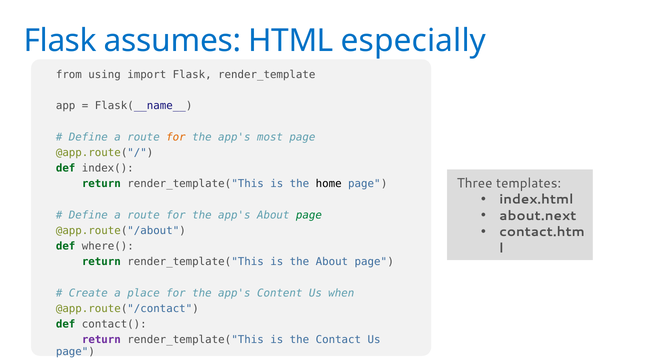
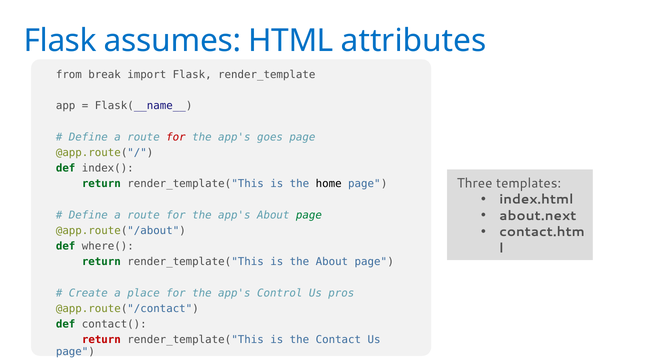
especially: especially -> attributes (414, 41)
using: using -> break (105, 75)
for colour: orange -> red (176, 137)
most: most -> goes (270, 137)
Content: Content -> Control (280, 293)
when: when -> pros (341, 293)
return colour: purple -> red (101, 340)
